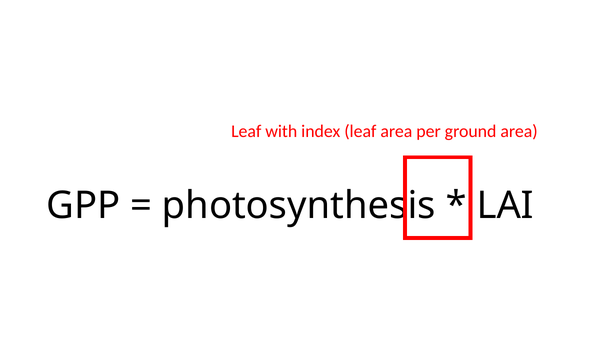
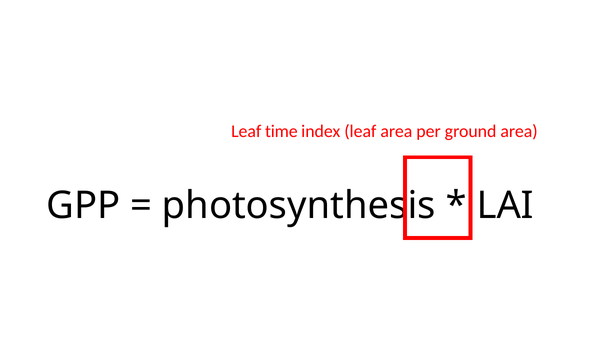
with: with -> time (281, 131)
